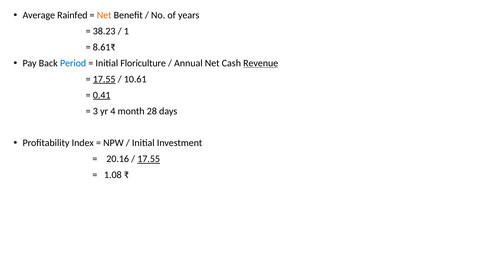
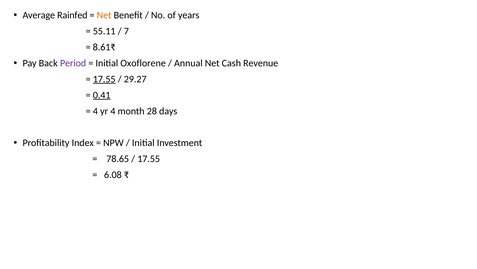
38.23: 38.23 -> 55.11 (104, 31)
1: 1 -> 7 (126, 31)
Period colour: blue -> purple (73, 63)
Floriculture: Floriculture -> Oxoflorene (143, 63)
Revenue underline: present -> none (261, 63)
10.61: 10.61 -> 29.27 (135, 79)
3: 3 -> 4 (95, 111)
20.16: 20.16 -> 78.65 (118, 159)
17.55 underline: present -> none (149, 159)
1.08: 1.08 -> 6.08 (113, 175)
